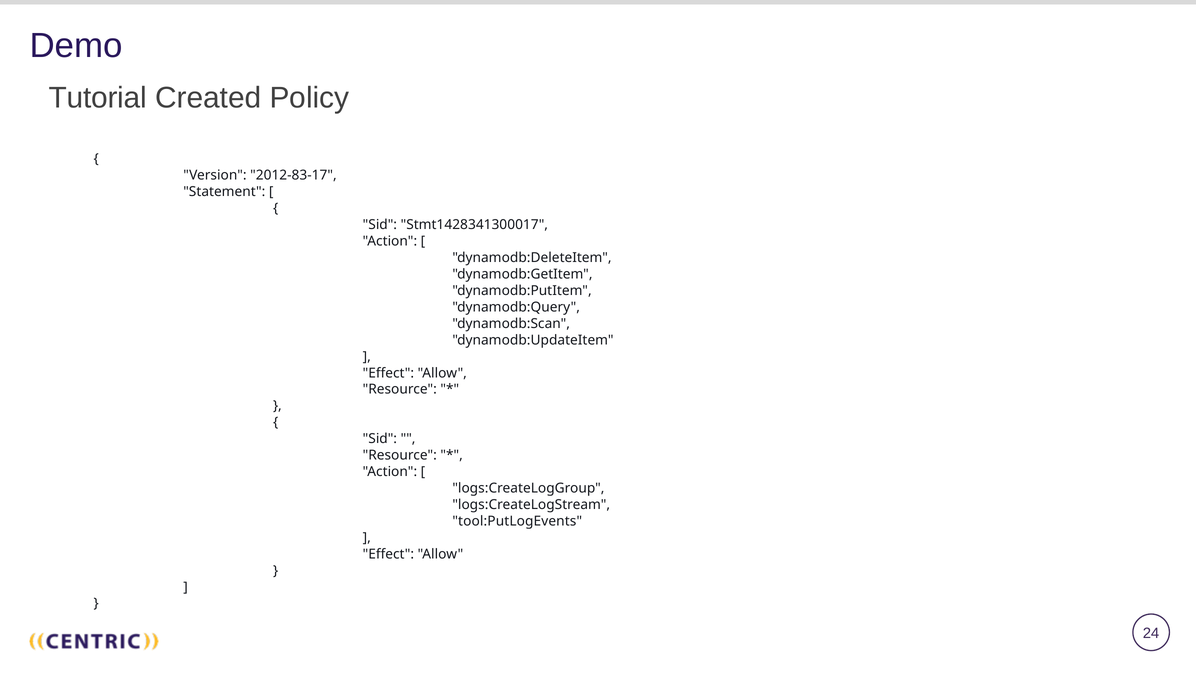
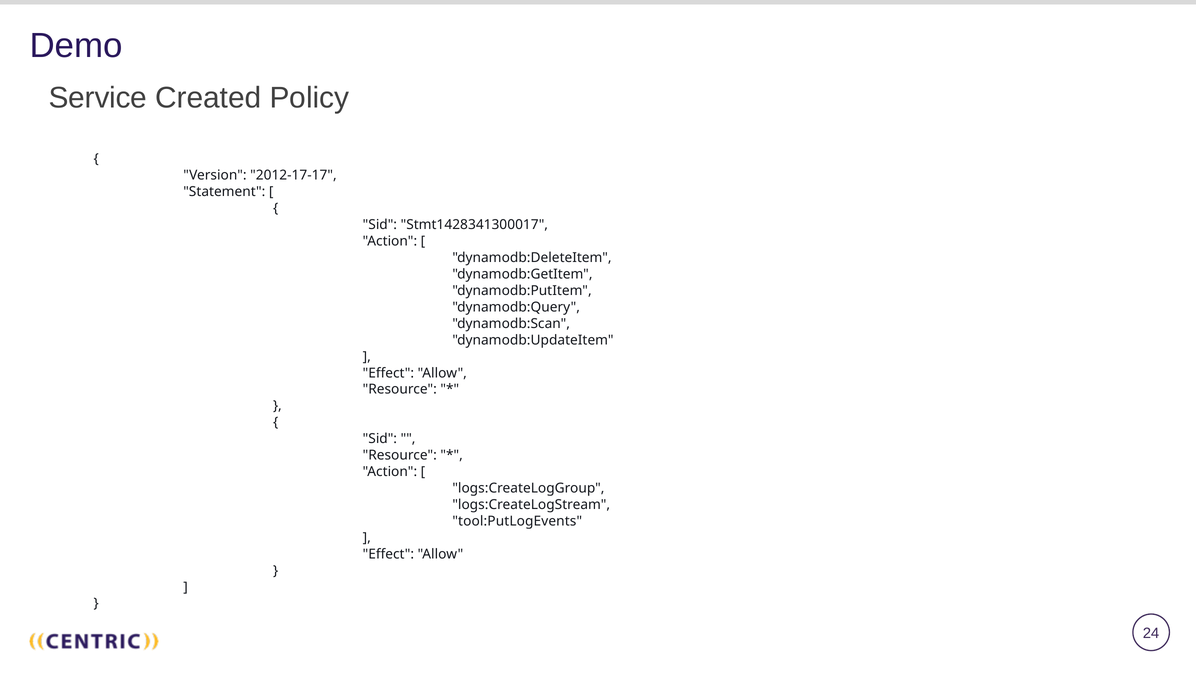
Tutorial: Tutorial -> Service (98, 98)
2012-83-17: 2012-83-17 -> 2012-17-17 (293, 175)
